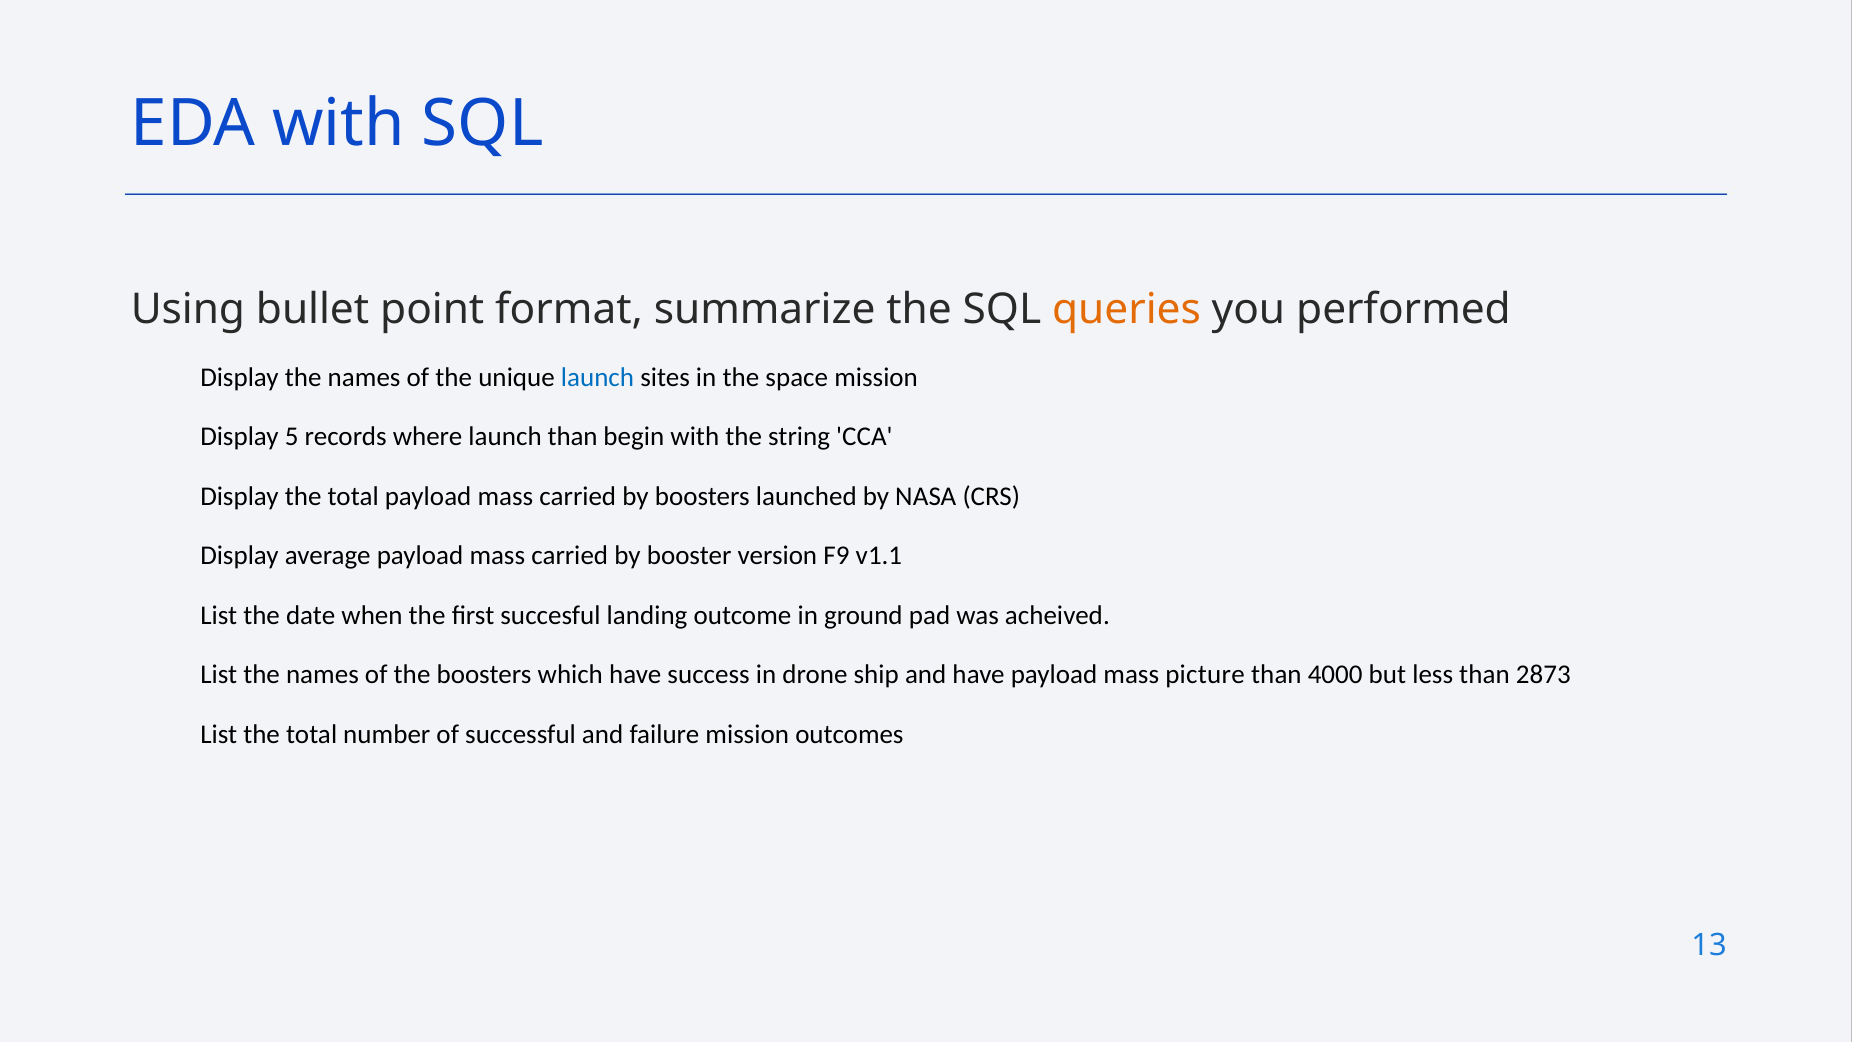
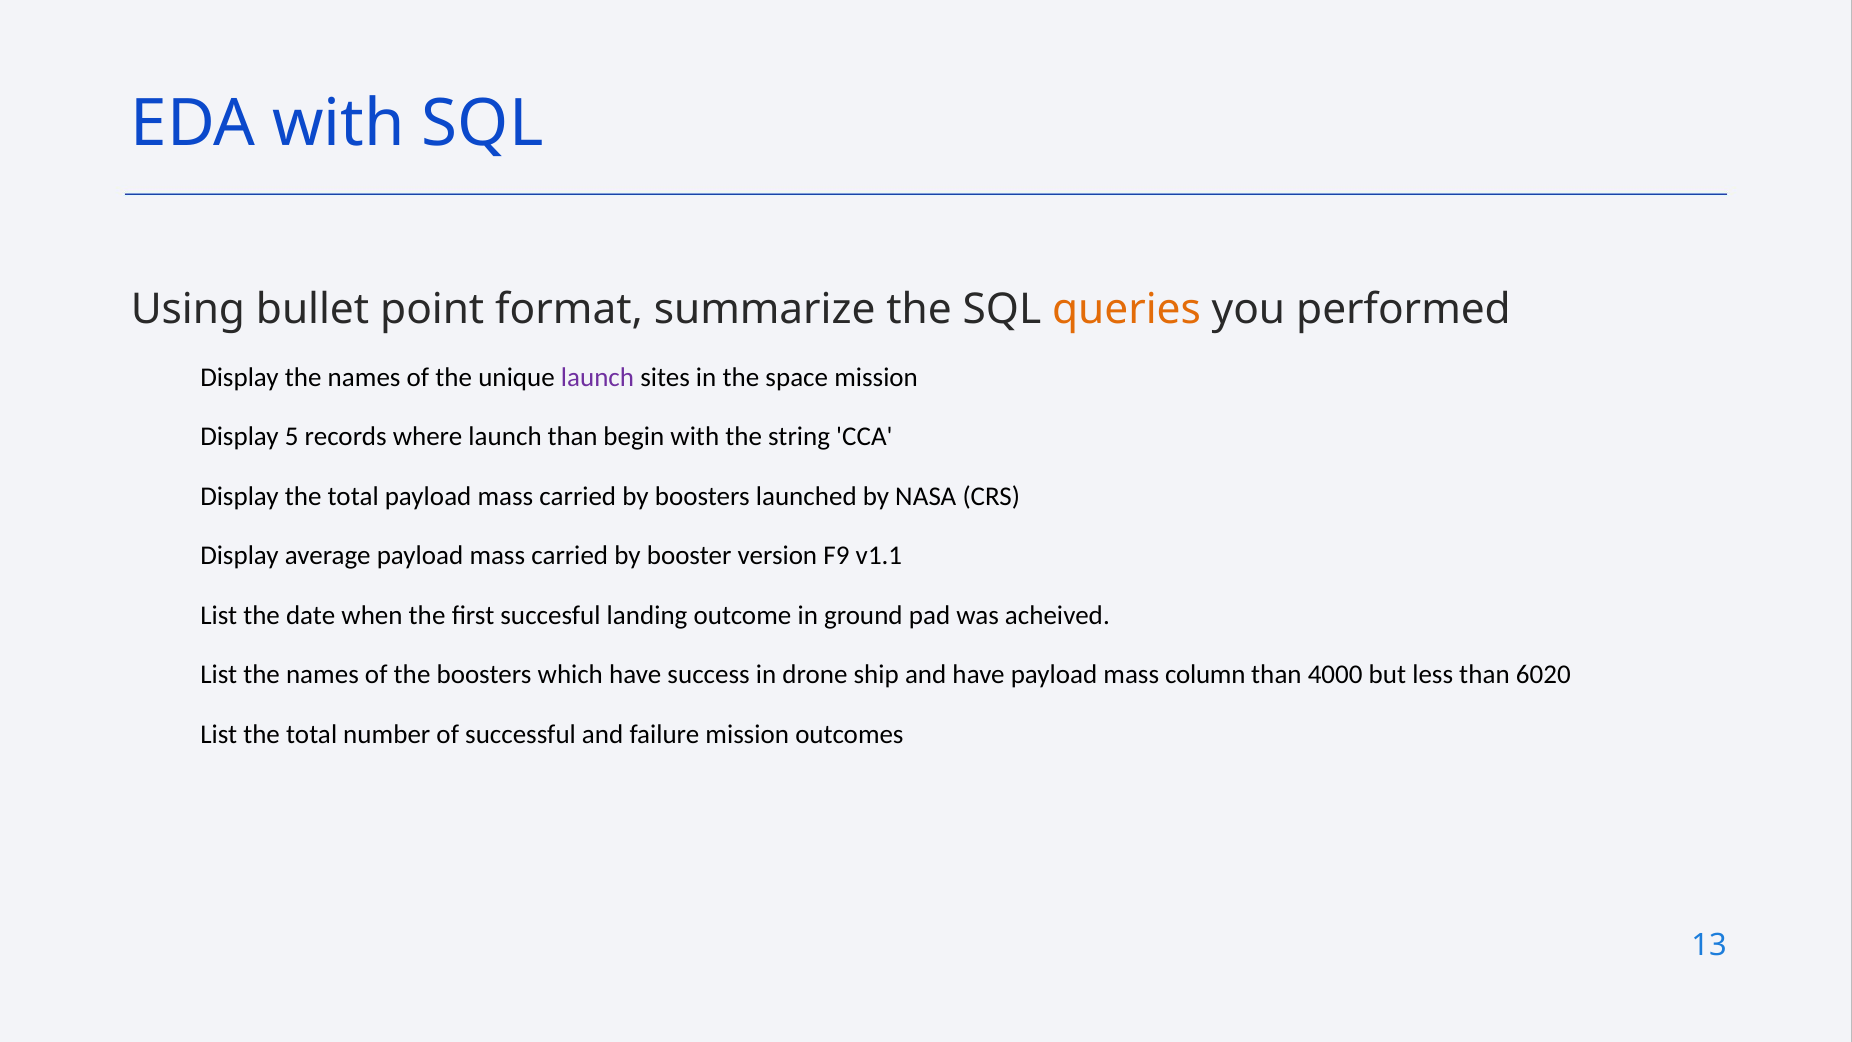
launch colour: blue -> purple (597, 377)
picture: picture -> column (1205, 675)
2873: 2873 -> 6020 (1543, 675)
